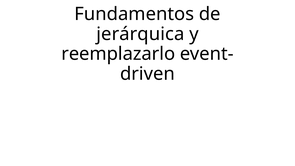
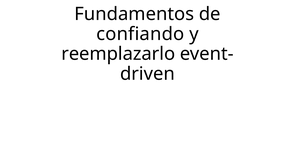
jerárquica: jerárquica -> confiando (140, 34)
